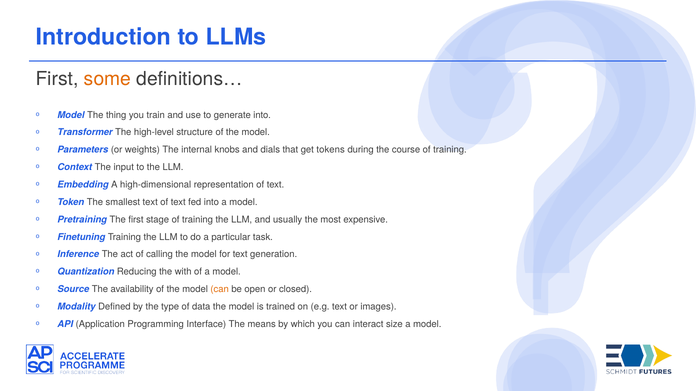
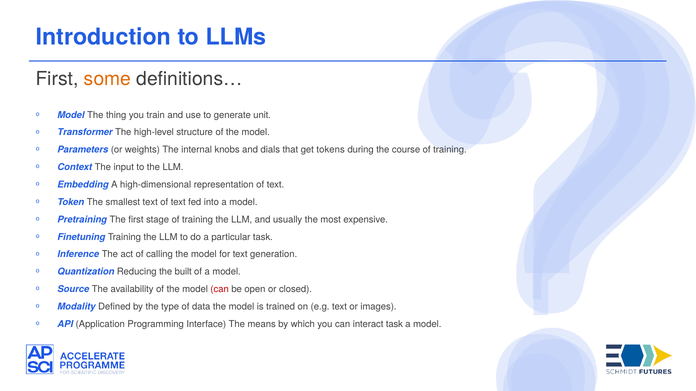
generate into: into -> unit (262, 115)
with: with -> built (183, 272)
can colour: orange -> red (220, 290)
interact size: size -> task (394, 324)
